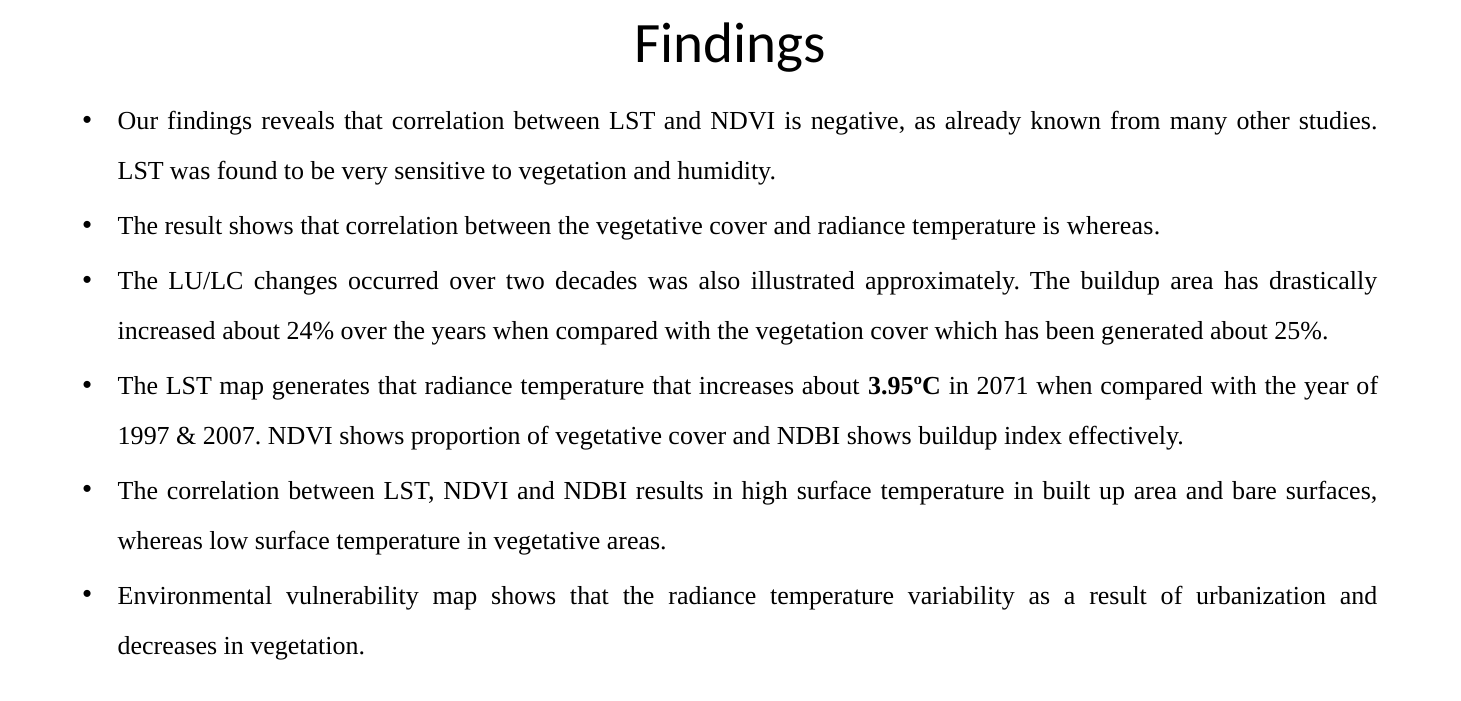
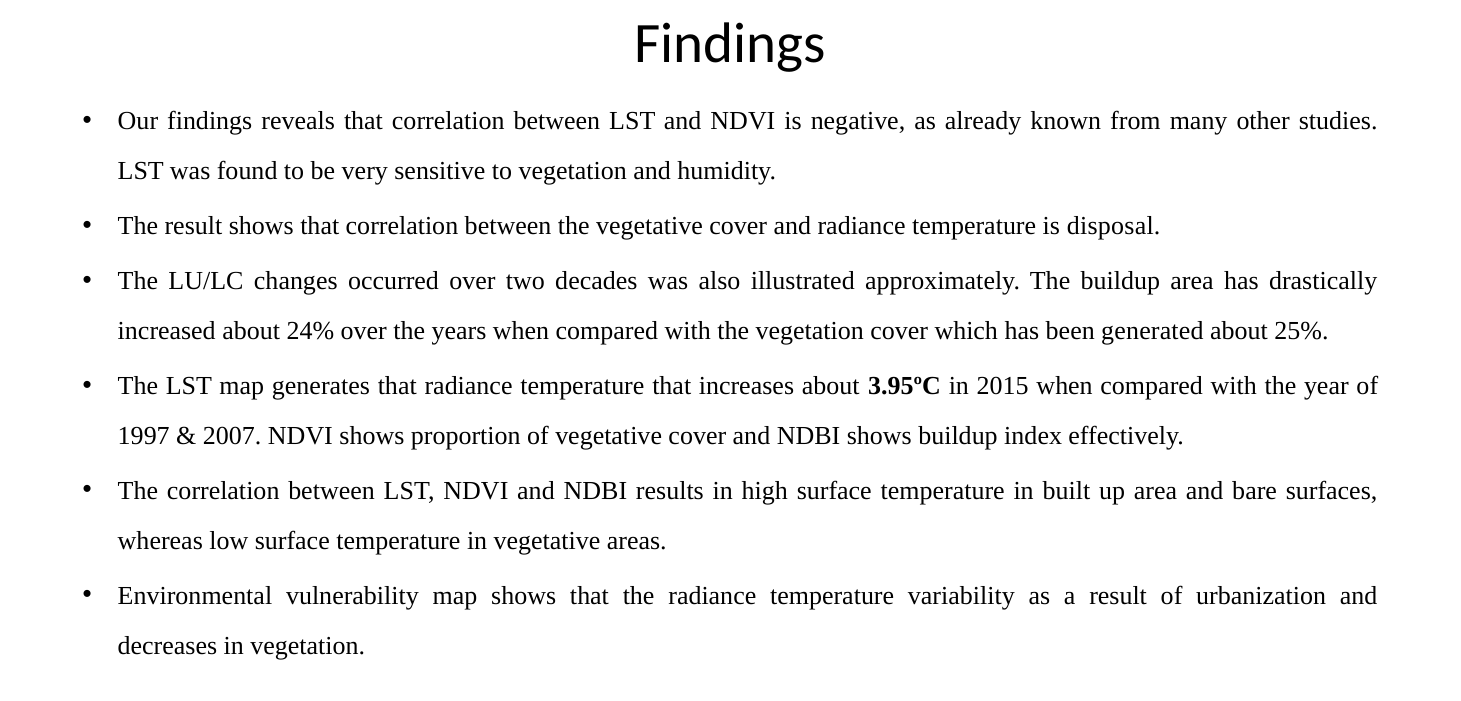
is whereas: whereas -> disposal (1114, 226)
2071: 2071 -> 2015 (1003, 386)
